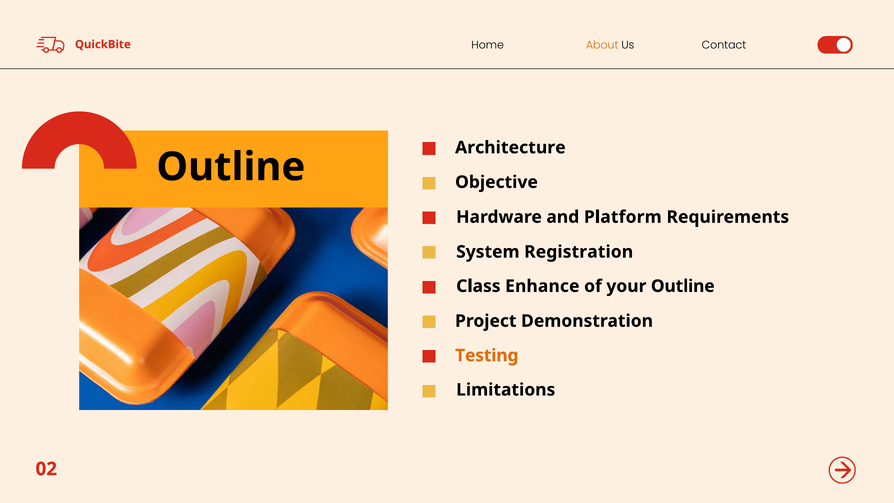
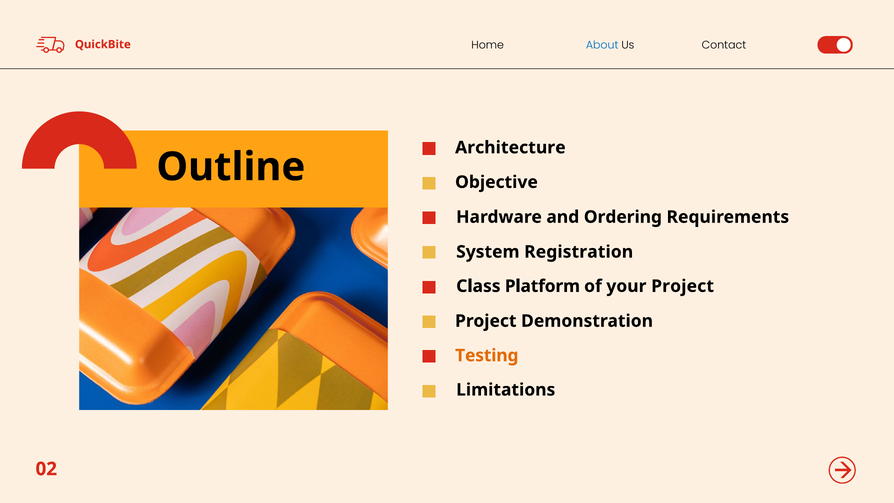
About colour: orange -> blue (602, 45)
Platform: Platform -> Ordering (623, 217)
Enhance: Enhance -> Platform (542, 286)
your Outline: Outline -> Project (683, 286)
